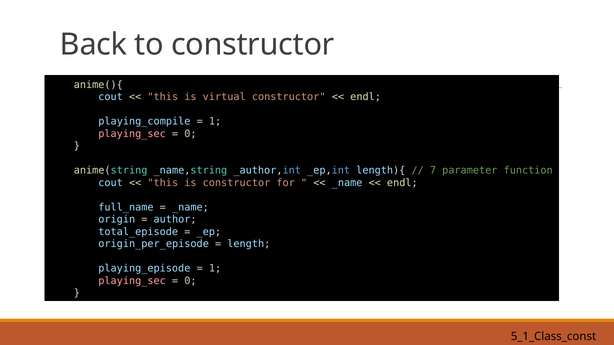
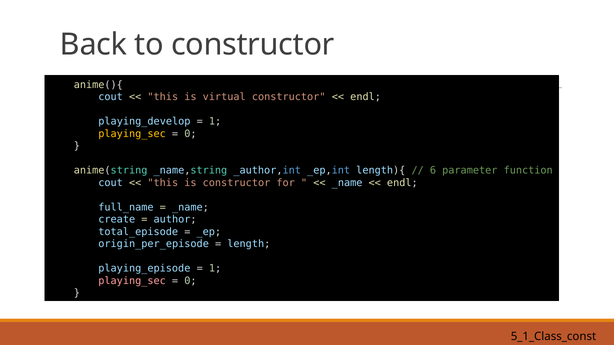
playing_compile: playing_compile -> playing_develop (144, 122)
playing_sec colour: pink -> yellow (132, 134)
7: 7 -> 6 (433, 171)
origin: origin -> create (117, 220)
